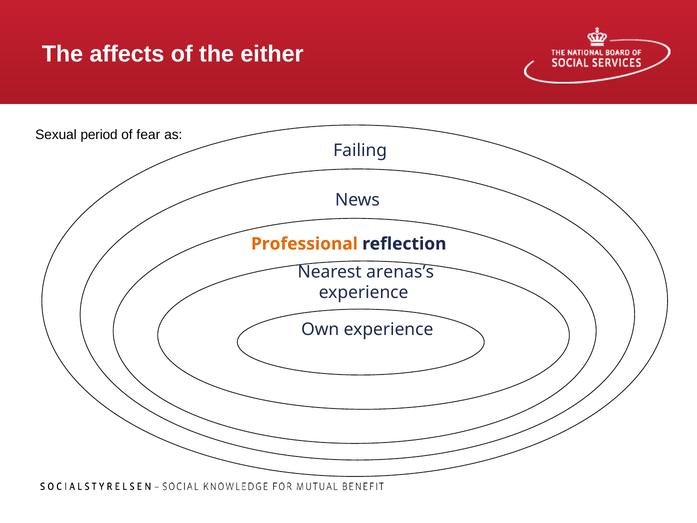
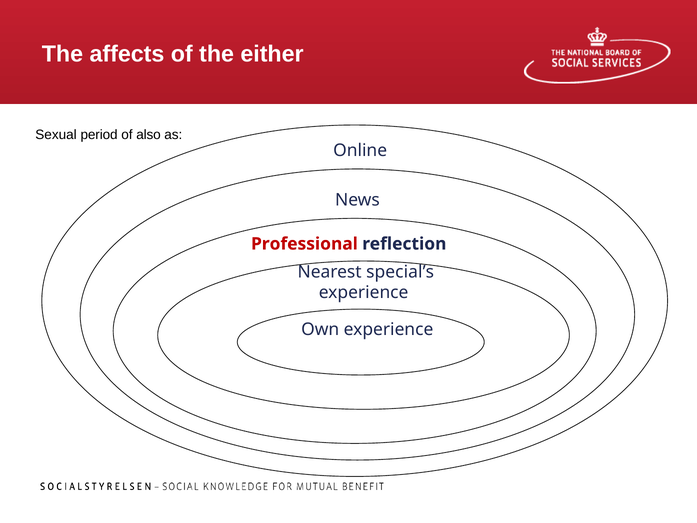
fear: fear -> also (148, 135)
Failing: Failing -> Online (360, 151)
Professional colour: orange -> red (304, 244)
arenas’s: arenas’s -> special’s (400, 272)
